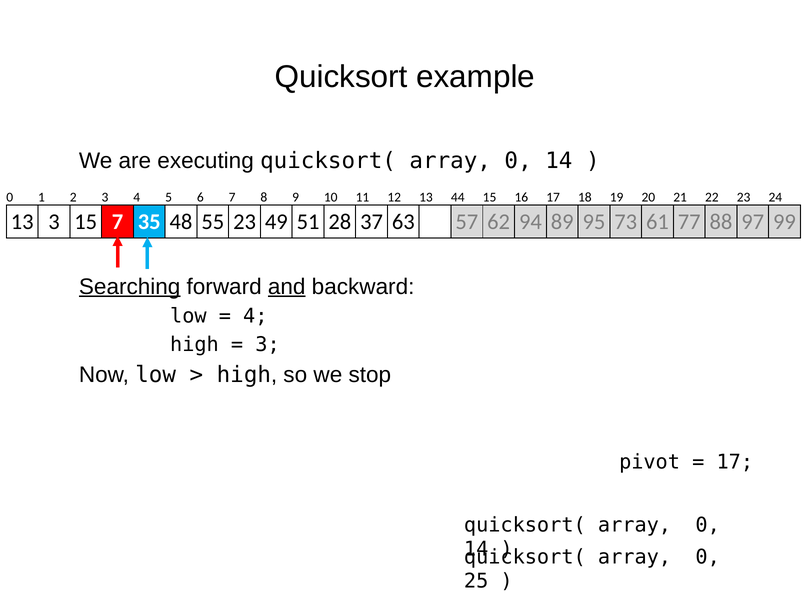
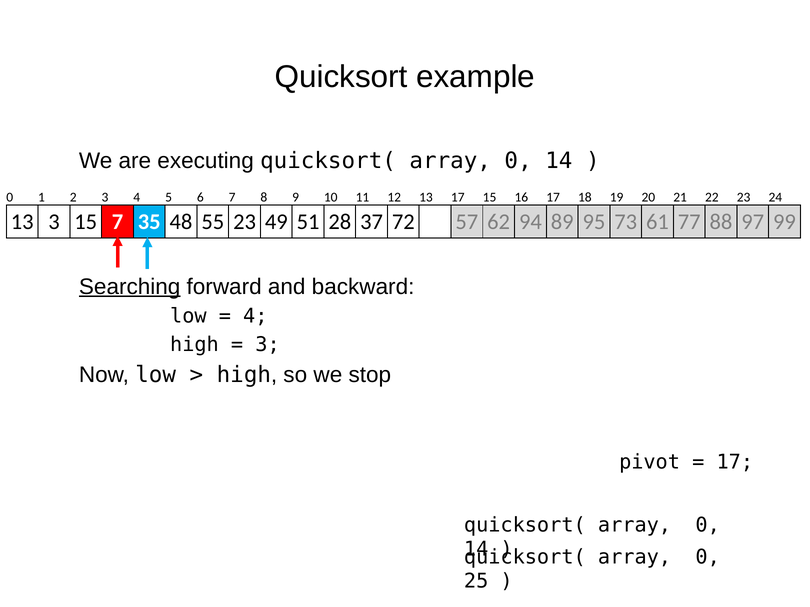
13 44: 44 -> 17 (458, 197)
63: 63 -> 72 (403, 222)
and underline: present -> none (287, 287)
